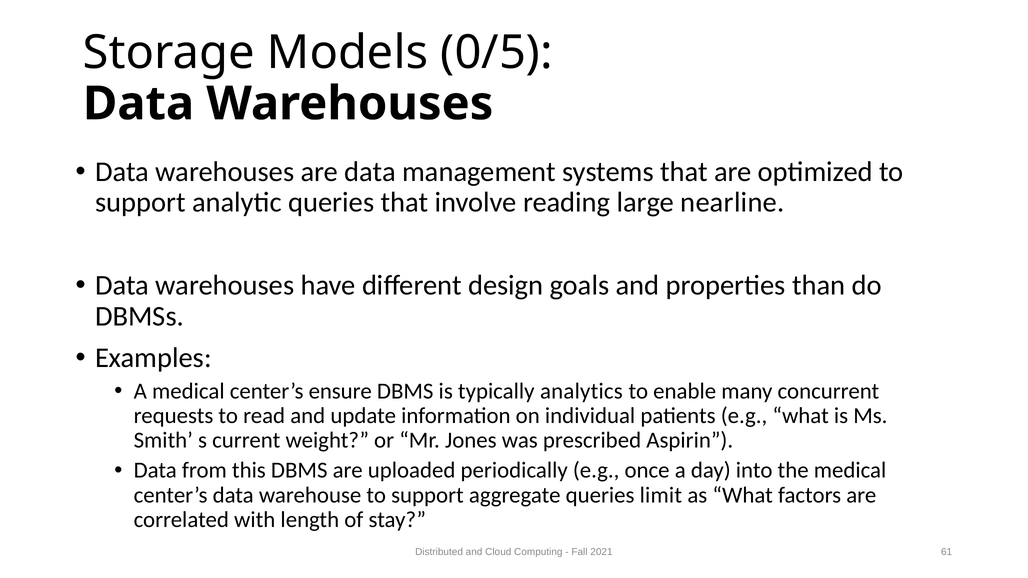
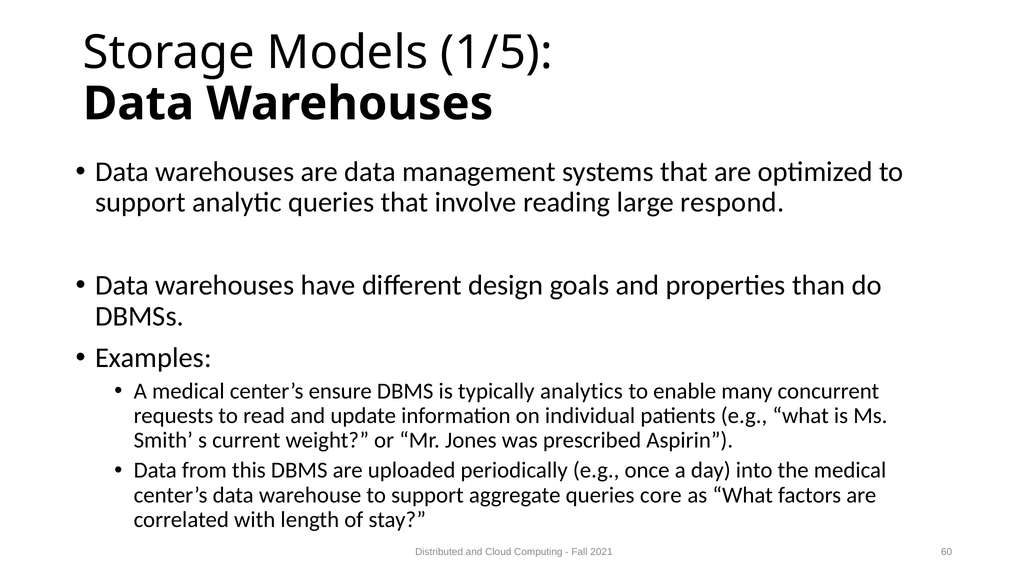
0/5: 0/5 -> 1/5 (497, 53)
nearline: nearline -> respond (732, 203)
limit: limit -> core (661, 495)
61: 61 -> 60 (947, 552)
